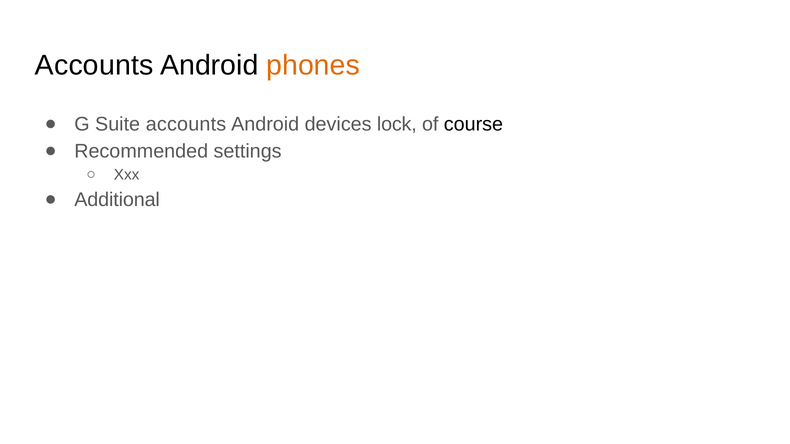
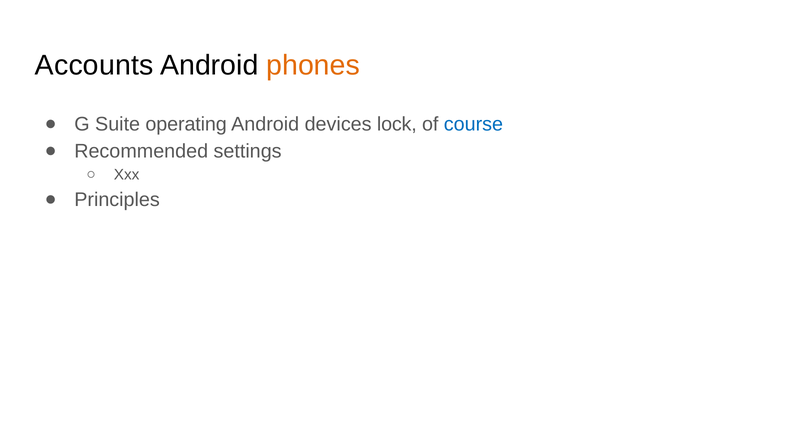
Suite accounts: accounts -> operating (186, 124)
course colour: black -> blue (473, 124)
Additional: Additional -> Principles (117, 200)
